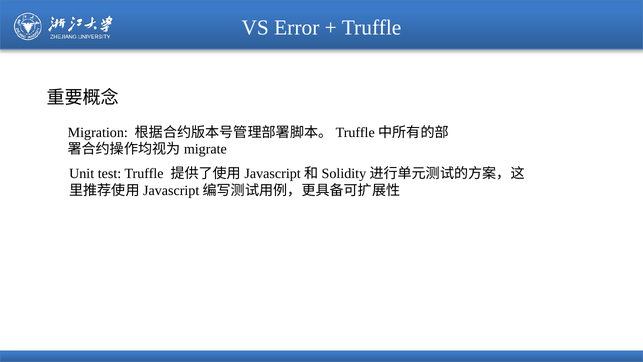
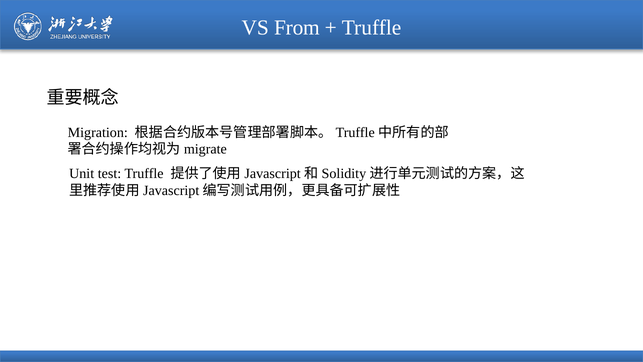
Error: Error -> From (297, 28)
